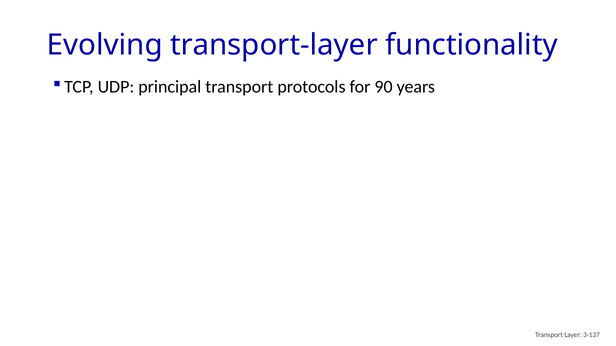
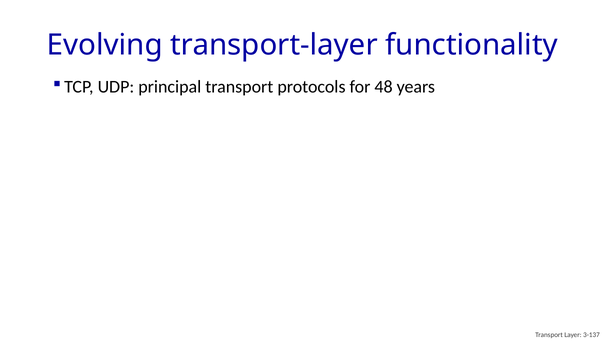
90: 90 -> 48 (384, 87)
